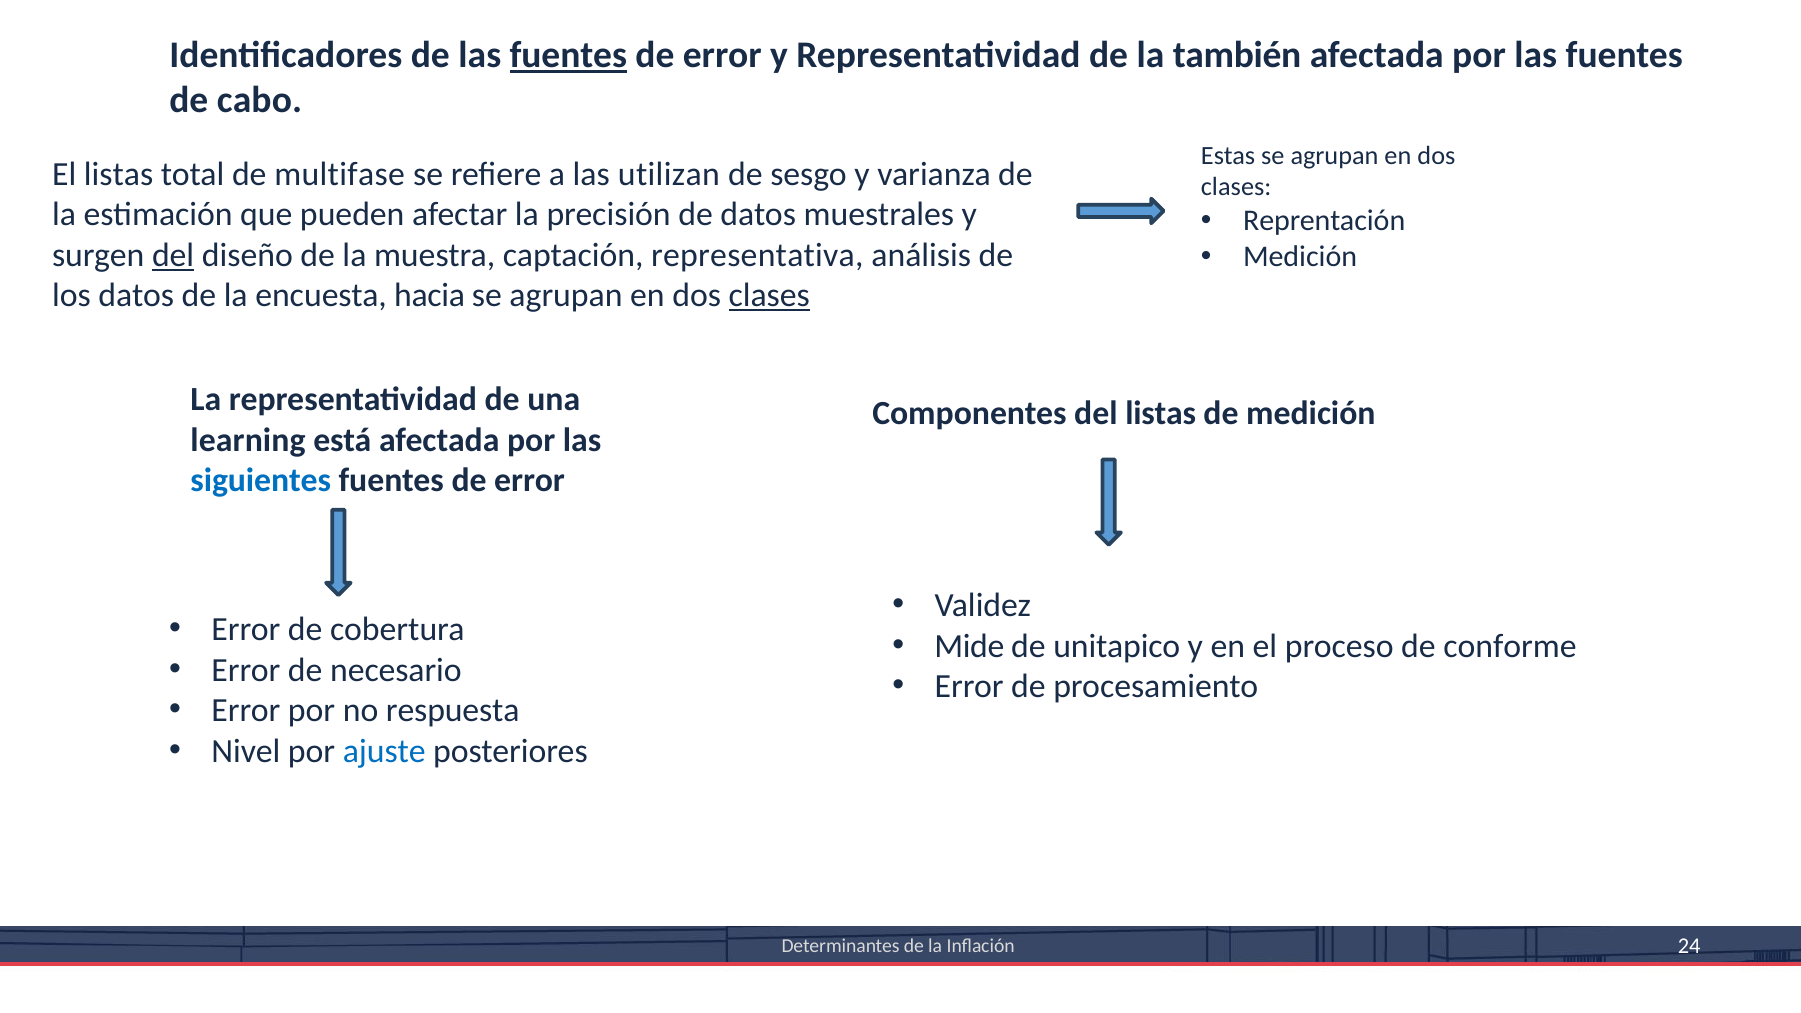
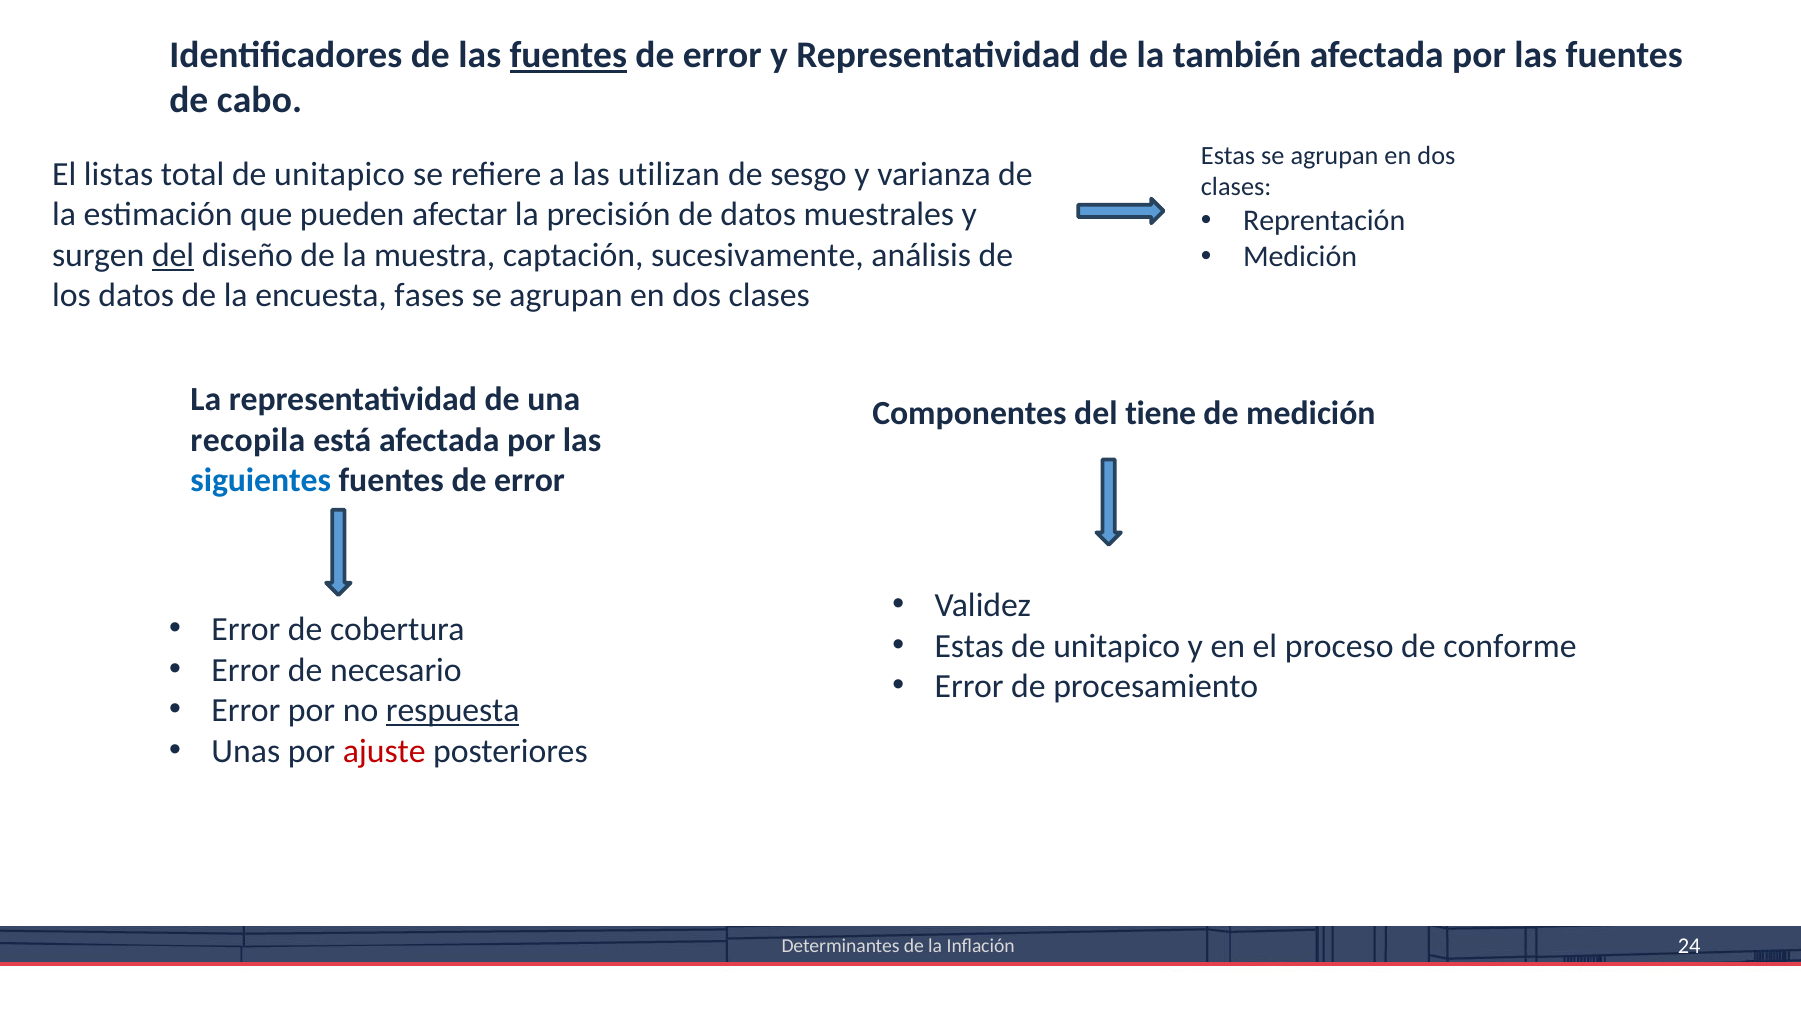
total de multifase: multifase -> unitapico (340, 174)
representativa: representativa -> sucesivamente (757, 255)
hacia: hacia -> fases (429, 296)
clases underline: present -> none (769, 296)
del listas: listas -> tiene (1161, 413)
learning: learning -> recopila (248, 440)
Mide: Mide -> Estas (969, 646)
respuesta underline: none -> present (453, 711)
Nivel: Nivel -> Unas (246, 751)
ajuste colour: blue -> red (384, 751)
